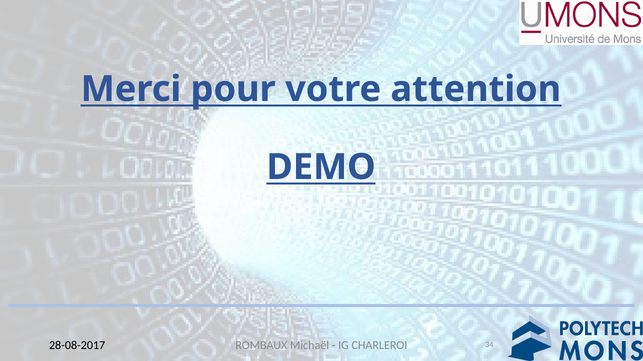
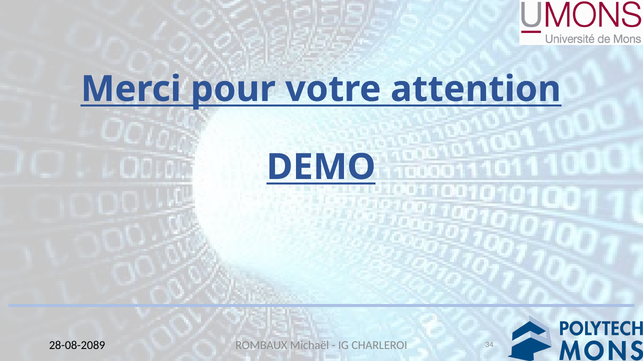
28-08-2017: 28-08-2017 -> 28-08-2089 (77, 346)
